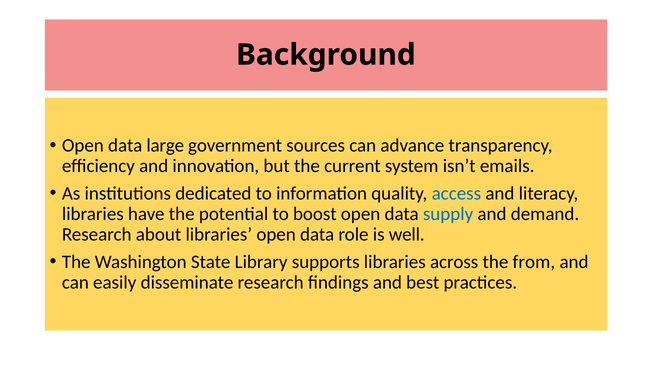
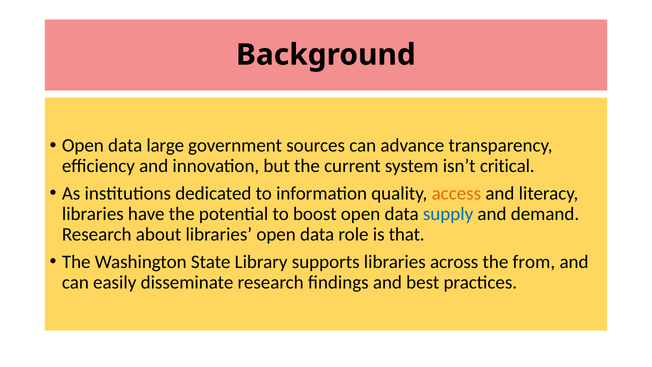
emails: emails -> critical (507, 166)
access colour: blue -> orange (456, 193)
well: well -> that (407, 234)
